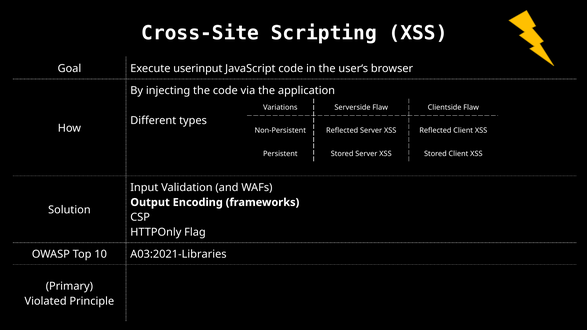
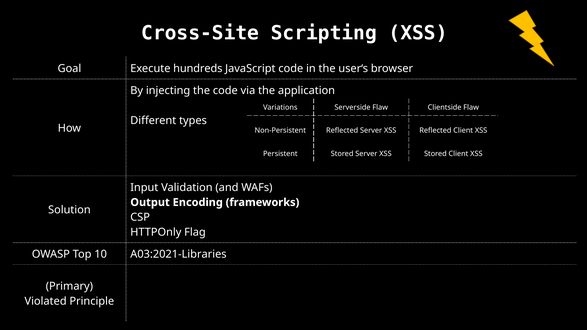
userinput: userinput -> hundreds (198, 69)
